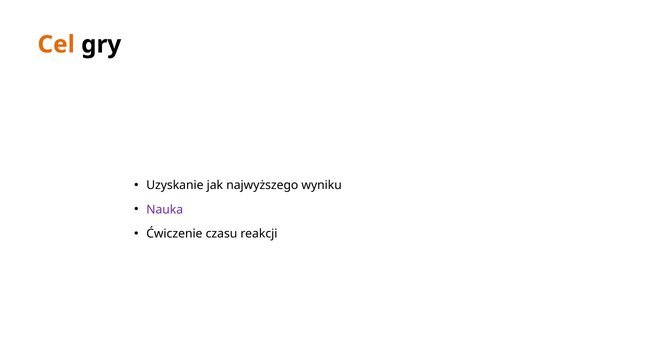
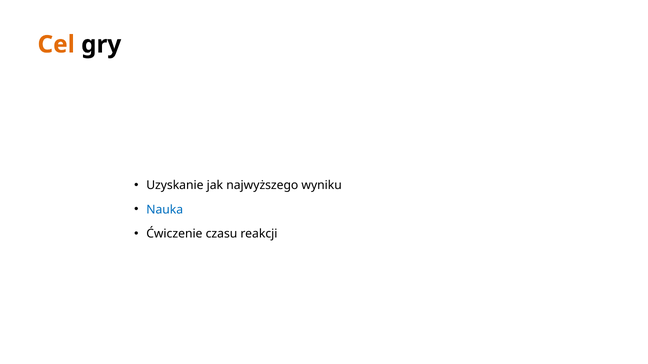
Nauka colour: purple -> blue (165, 210)
